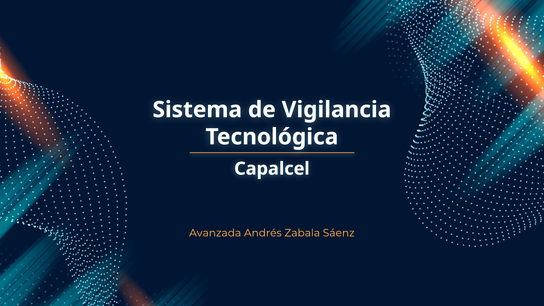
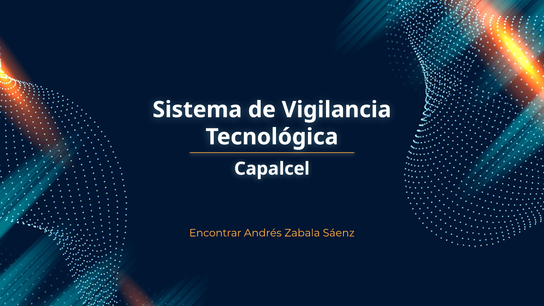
Avanzada: Avanzada -> Encontrar (215, 233)
